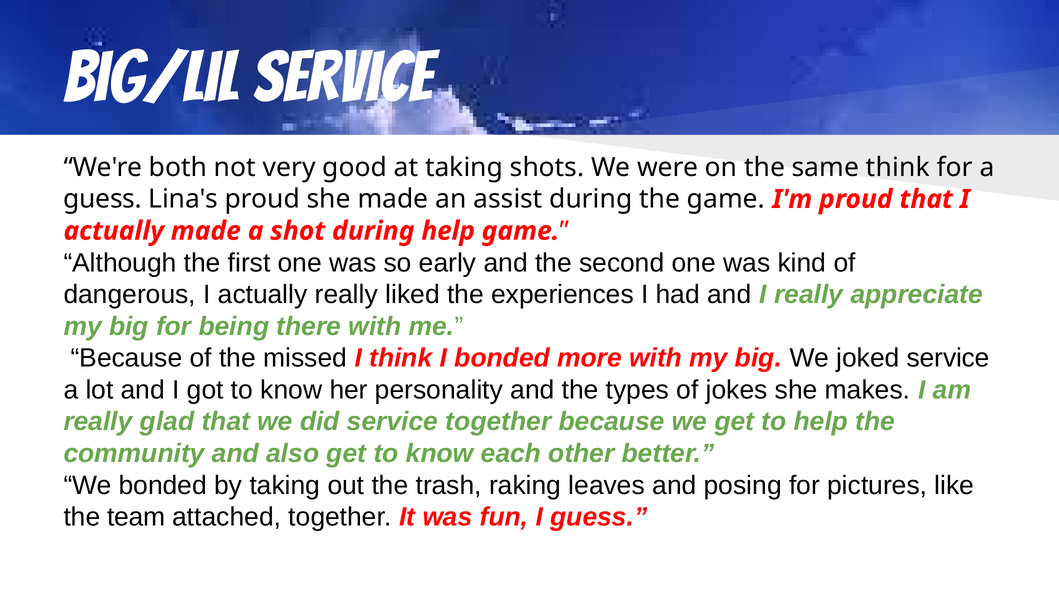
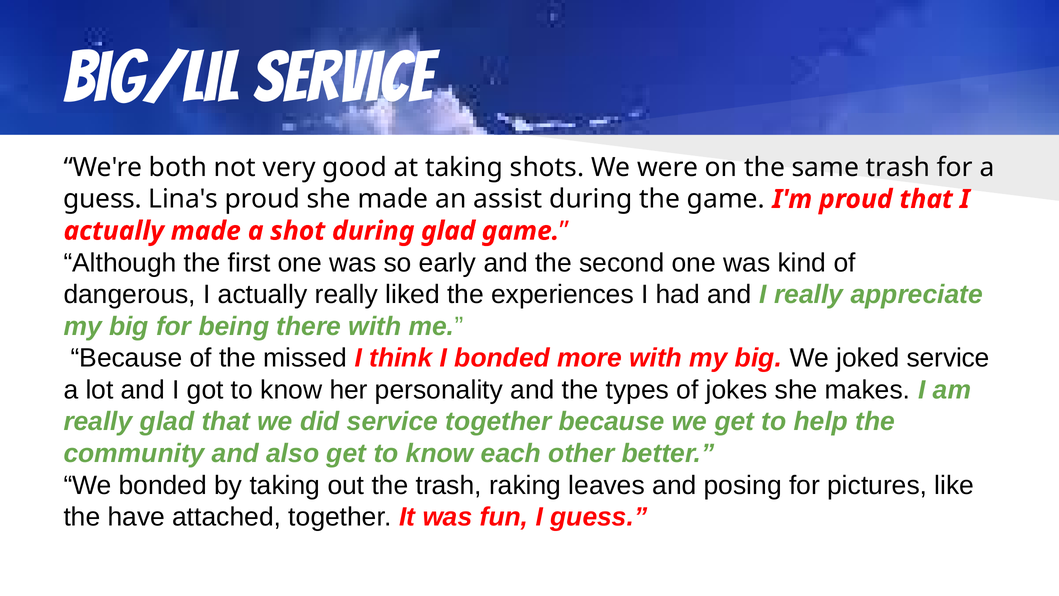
same think: think -> trash (898, 167)
during help: help -> glad (448, 231)
team: team -> have (136, 517)
